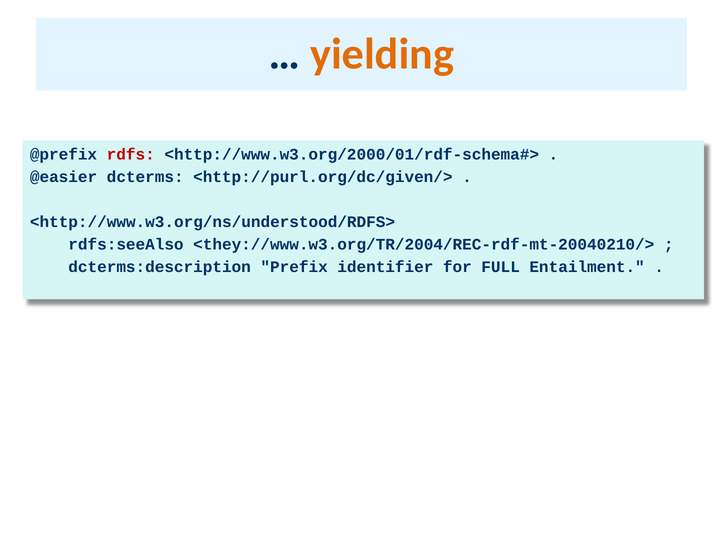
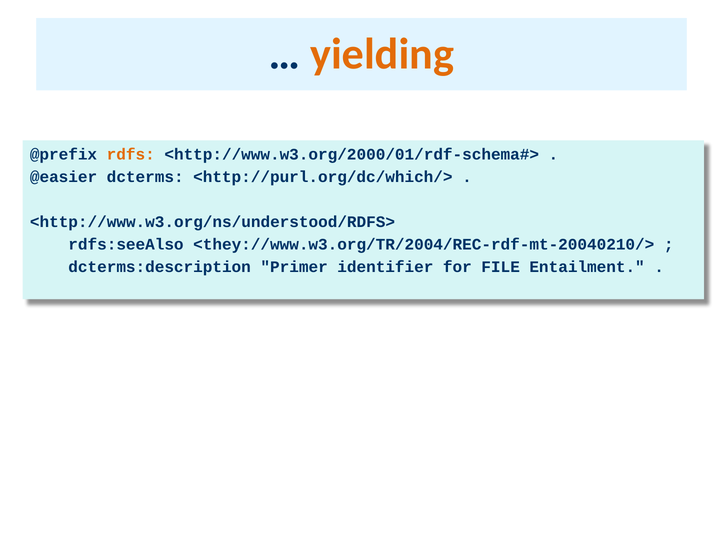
rdfs colour: red -> orange (131, 155)
<http://purl.org/dc/given/>: <http://purl.org/dc/given/> -> <http://purl.org/dc/which/> (323, 177)
Prefix: Prefix -> Primer (294, 267)
FULL: FULL -> FILE (501, 267)
